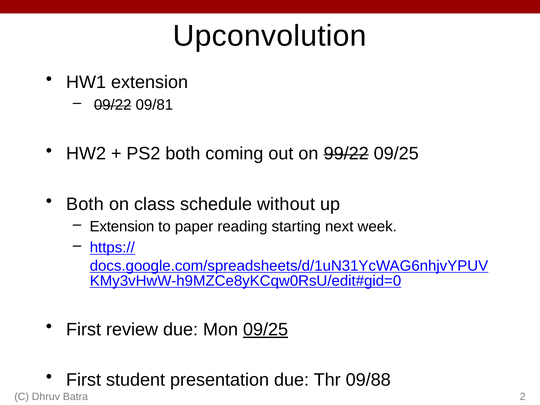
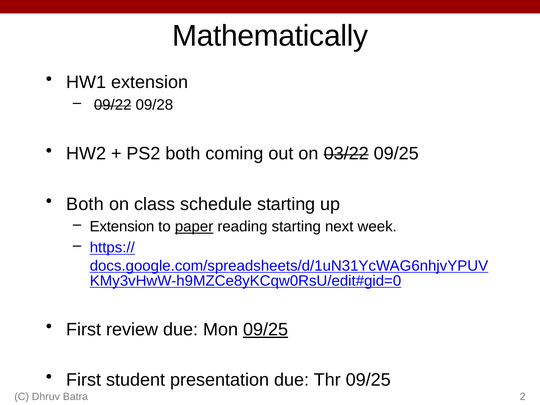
Upconvolution: Upconvolution -> Mathematically (270, 36)
09/81: 09/81 -> 09/28 (154, 105)
99/22: 99/22 -> 03/22 (346, 154)
schedule without: without -> starting (286, 204)
paper underline: none -> present (194, 227)
Thr 09/88: 09/88 -> 09/25 (368, 380)
